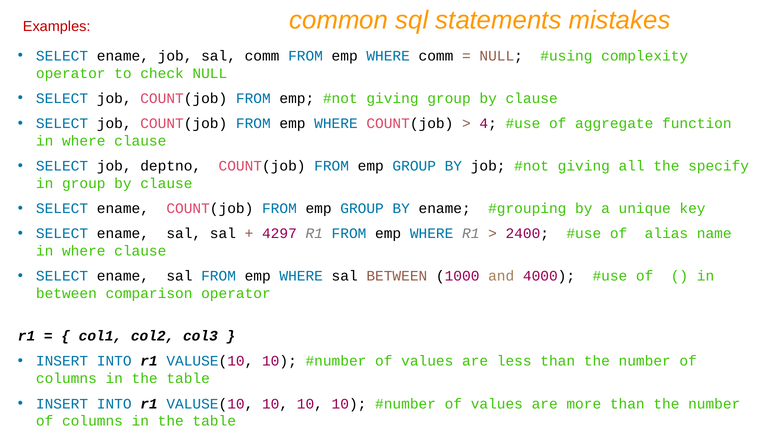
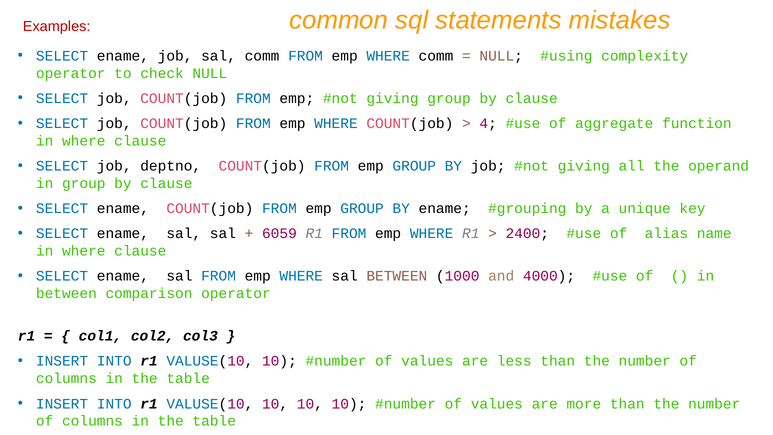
specify: specify -> operand (719, 166)
4297: 4297 -> 6059 (279, 234)
